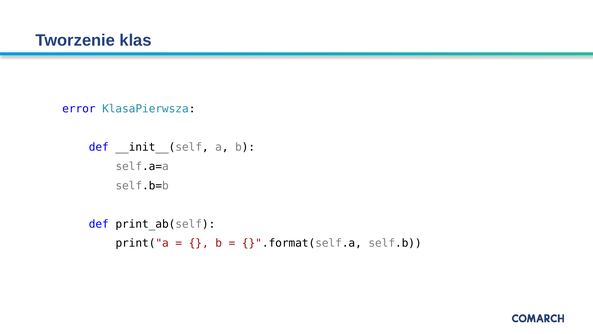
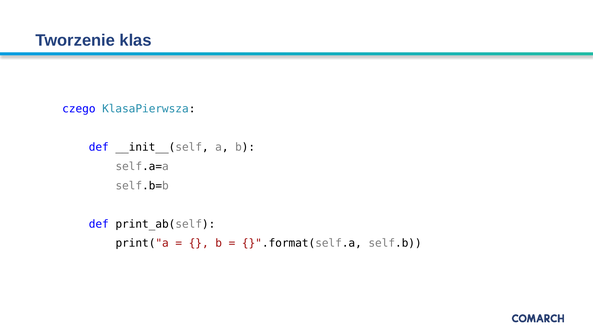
error: error -> czego (79, 109)
